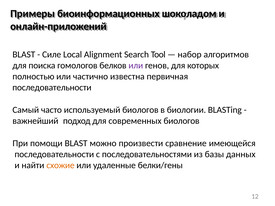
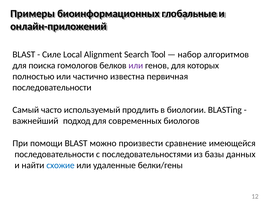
шоколадом: шоколадом -> глобальные (189, 14)
используемый биологов: биологов -> продлить (140, 110)
схожие colour: orange -> blue (60, 165)
